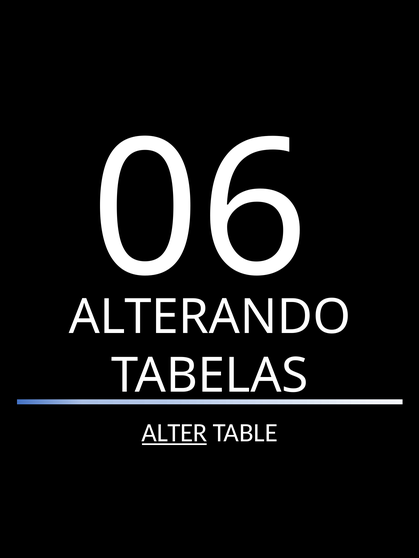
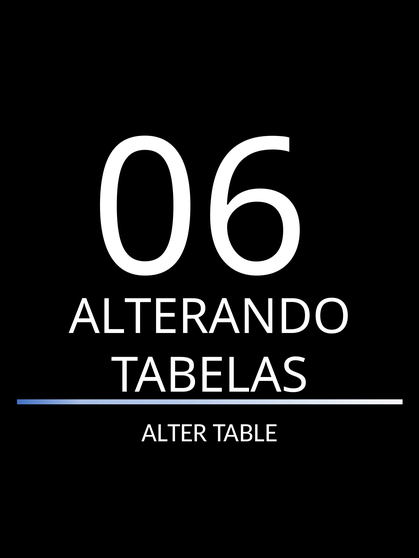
ALTER underline: present -> none (174, 433)
